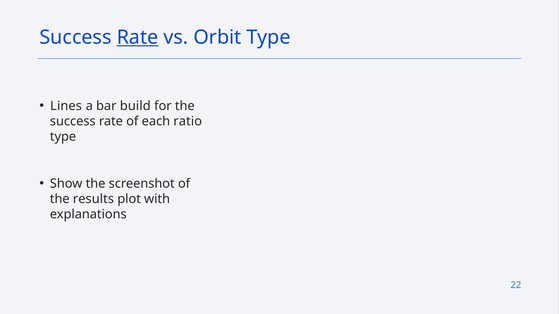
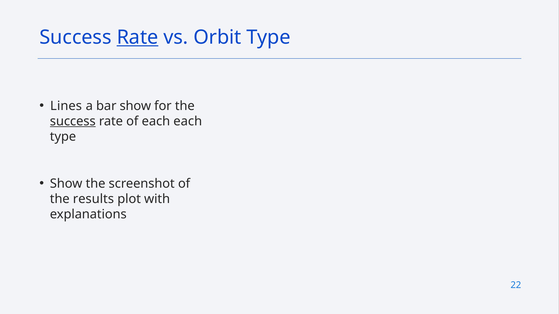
bar build: build -> show (135, 106)
success underline: none -> present (73, 121)
each ratio: ratio -> each (188, 121)
